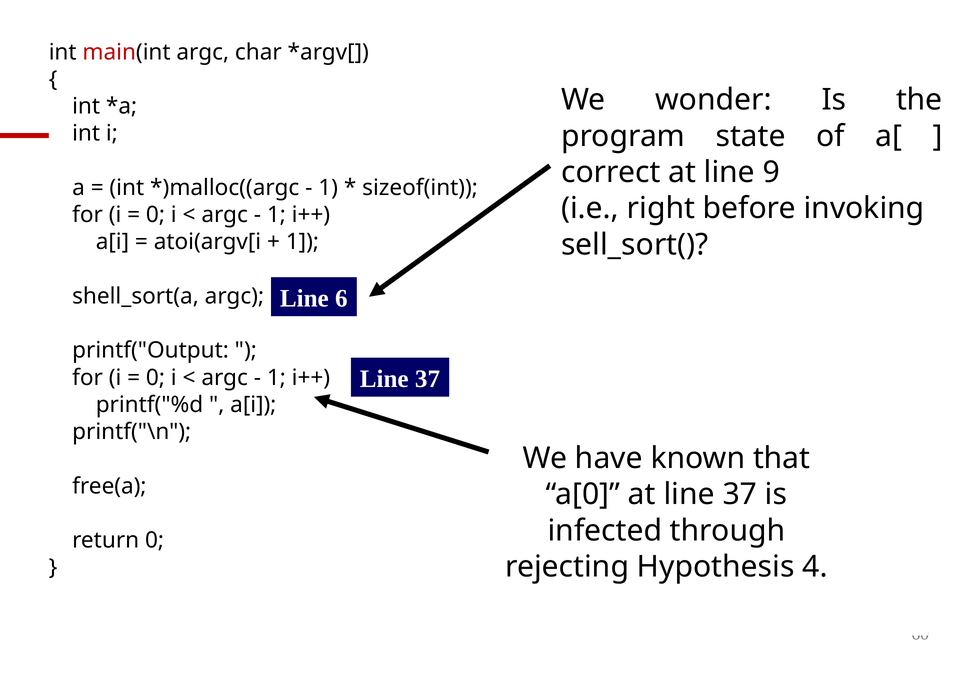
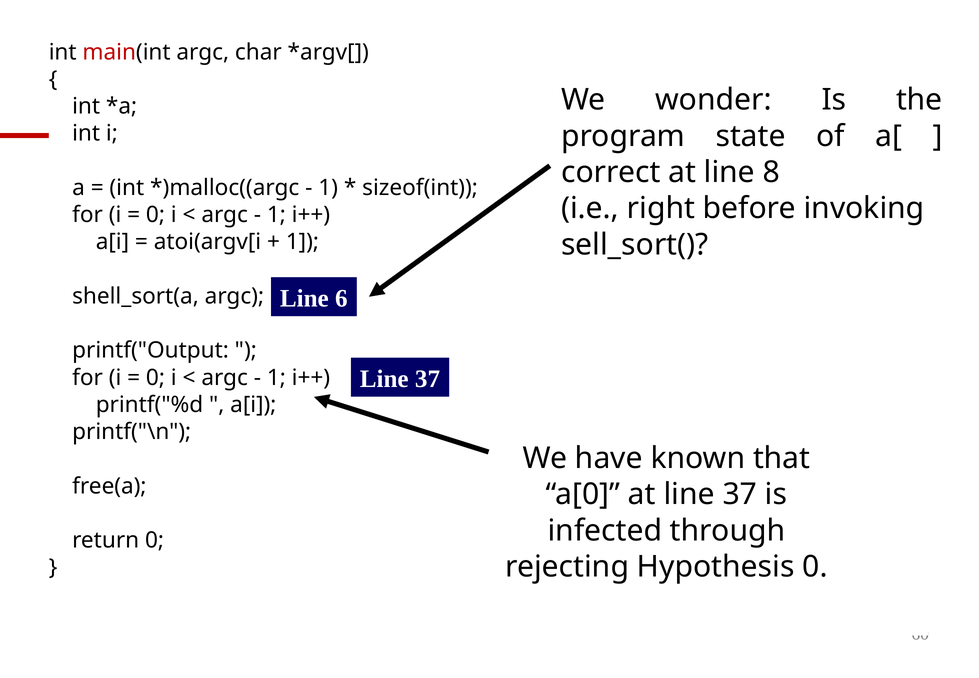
9: 9 -> 8 (771, 172)
Hypothesis 4: 4 -> 0 (815, 567)
